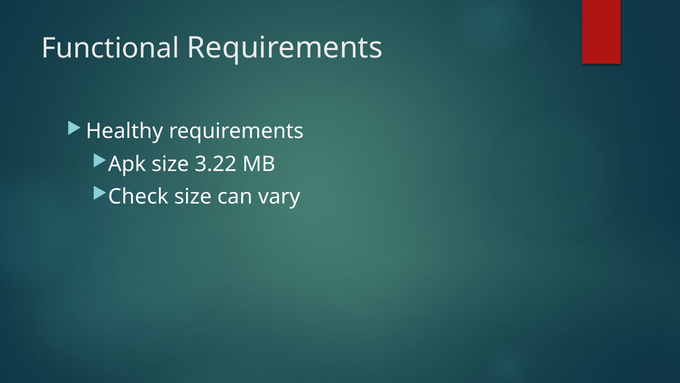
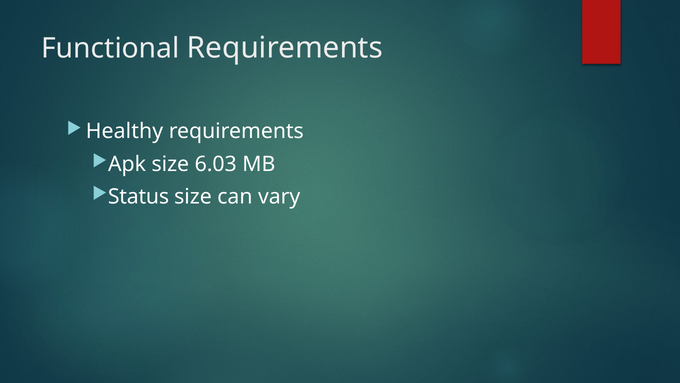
3.22: 3.22 -> 6.03 (216, 164)
Check: Check -> Status (138, 196)
